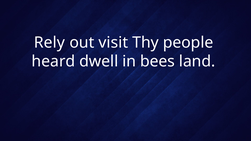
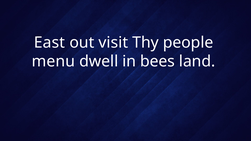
Rely: Rely -> East (49, 43)
heard: heard -> menu (53, 61)
